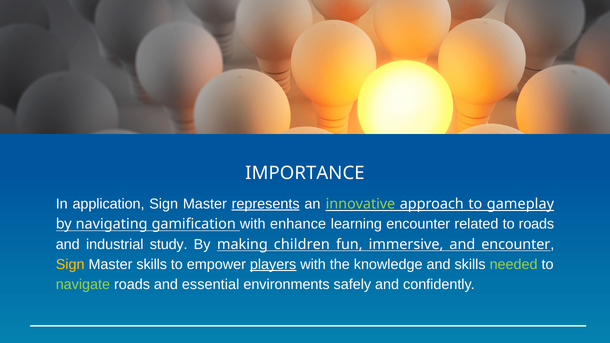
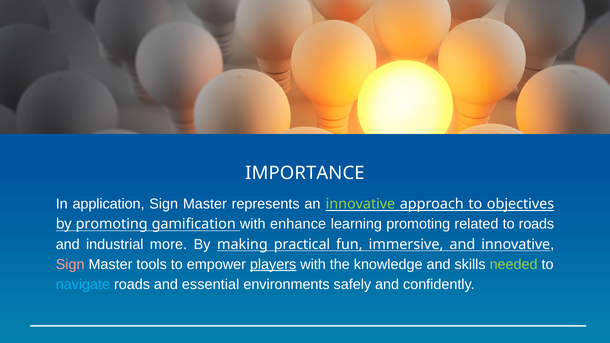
represents underline: present -> none (266, 204)
gameplay: gameplay -> objectives (521, 204)
by navigating: navigating -> promoting (112, 224)
learning encounter: encounter -> promoting (418, 224)
study: study -> more (169, 244)
children: children -> practical (302, 244)
and encounter: encounter -> innovative (516, 244)
Sign colour: yellow -> pink (70, 265)
Master skills: skills -> tools (152, 265)
navigate colour: light green -> light blue (83, 285)
